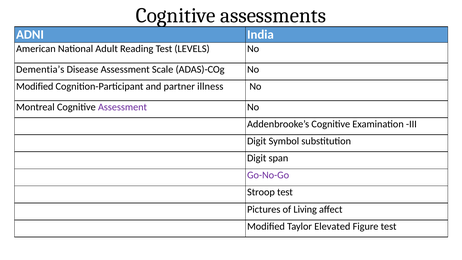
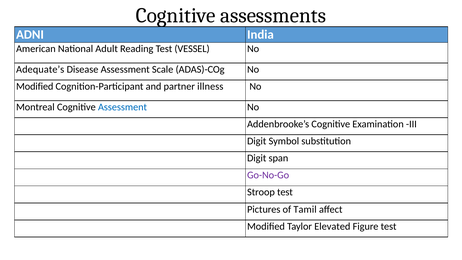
LEVELS: LEVELS -> VESSEL (192, 49)
Dementia’s: Dementia’s -> Adequate’s (40, 69)
Assessment colour: purple -> blue (122, 107)
Living: Living -> Tamil (305, 209)
